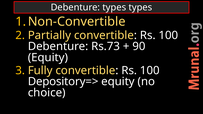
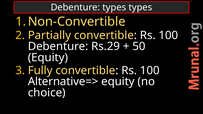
Rs.73: Rs.73 -> Rs.29 (106, 46)
90: 90 -> 50 (139, 46)
Depository=>: Depository=> -> Alternative=> (63, 82)
